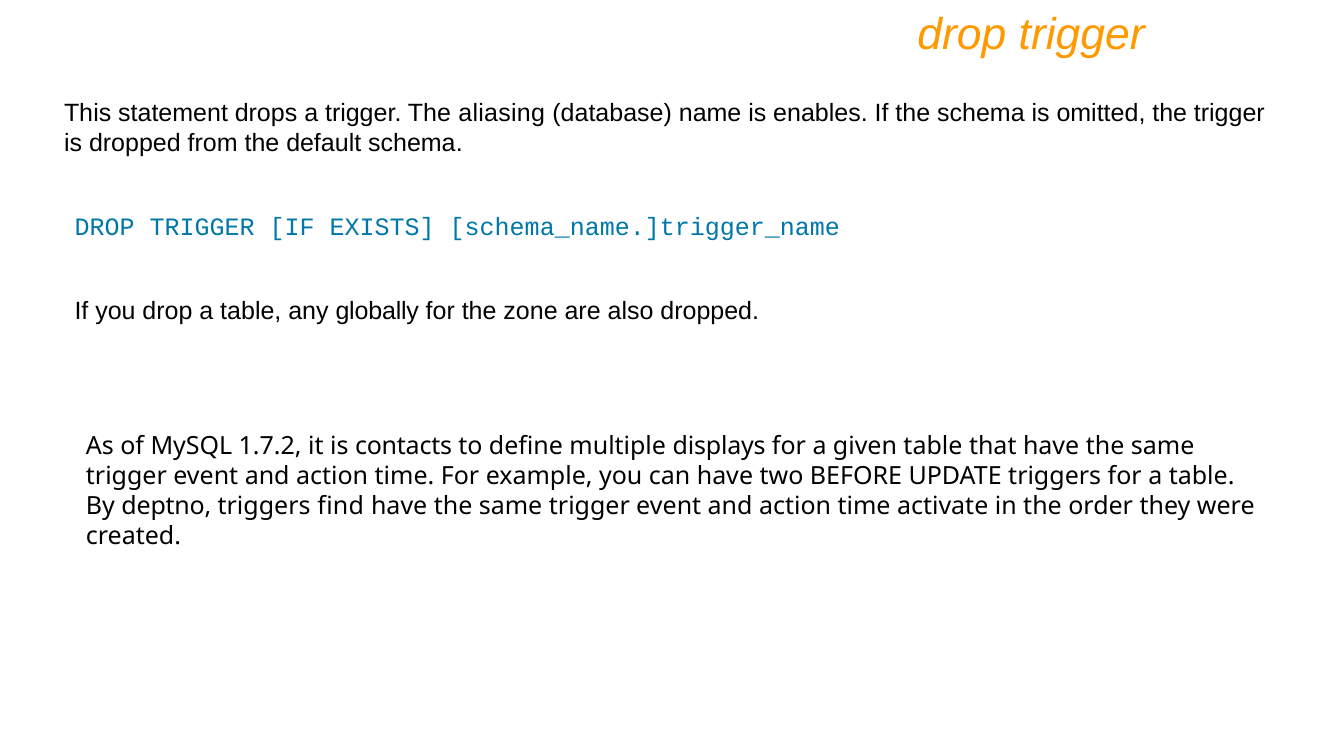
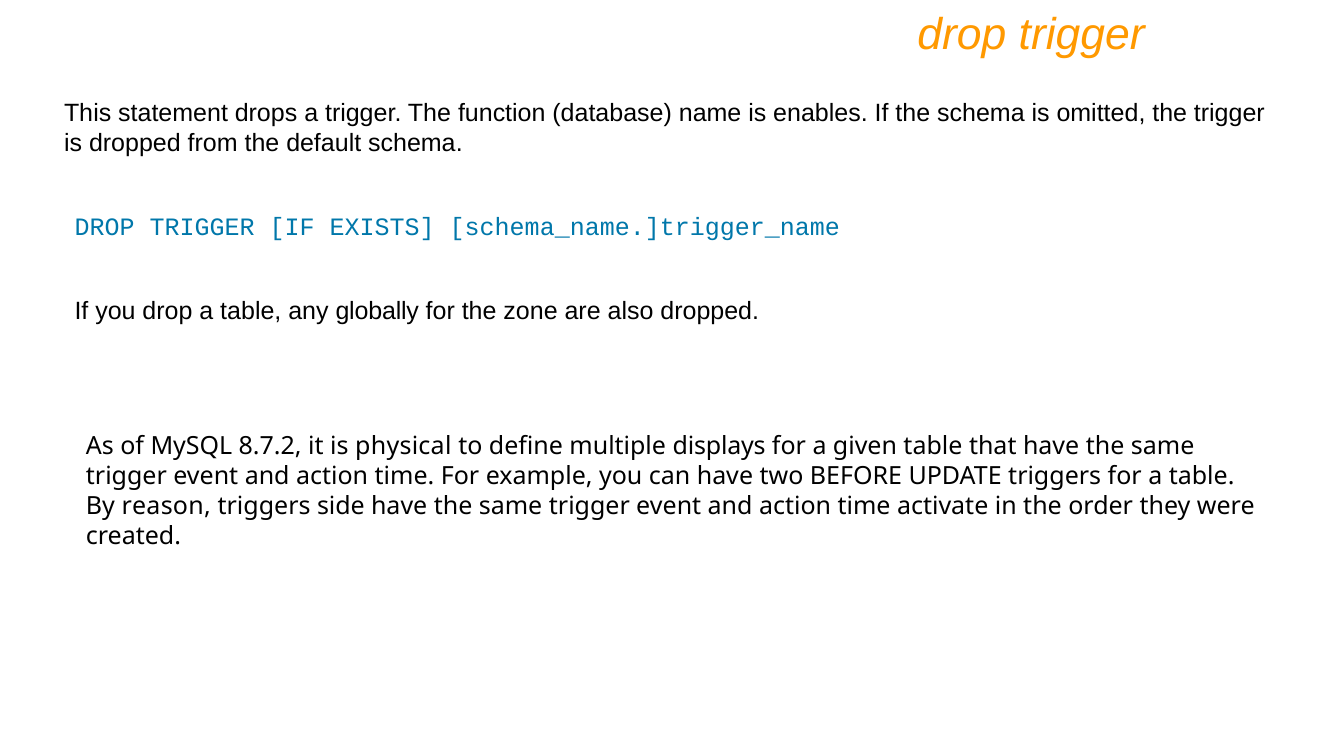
aliasing: aliasing -> function (502, 113)
1.7.2: 1.7.2 -> 8.7.2 (270, 447)
contacts: contacts -> physical (403, 447)
deptno: deptno -> reason (166, 507)
find: find -> side (341, 507)
